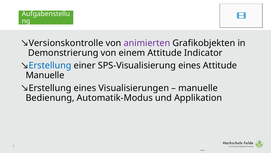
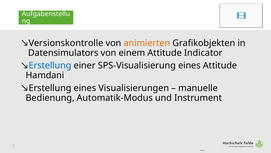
animierten colour: purple -> orange (147, 43)
Demonstrierung: Demonstrierung -> Datensimulators (63, 53)
Manuelle: Manuelle -> Hamdani (45, 75)
Applikation: Applikation -> Instrument (198, 97)
